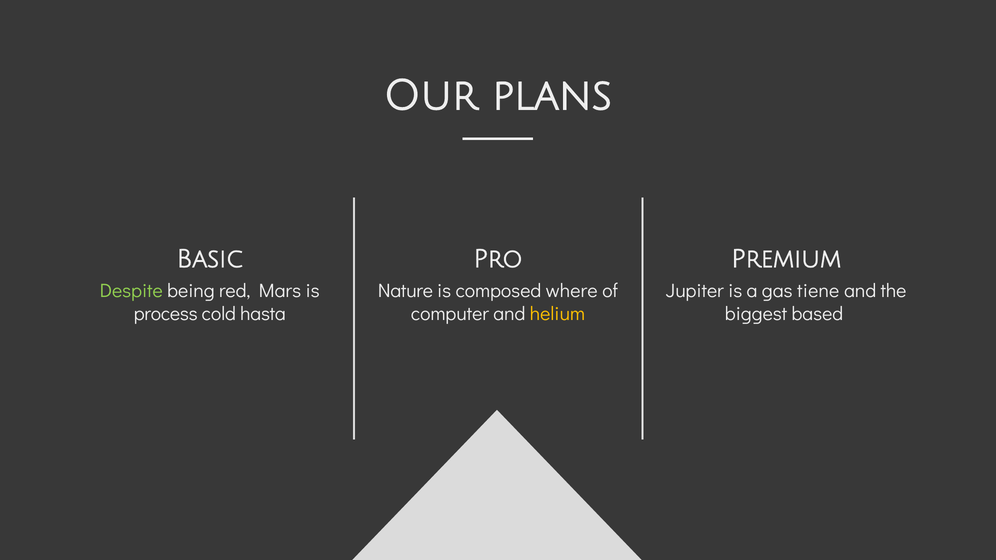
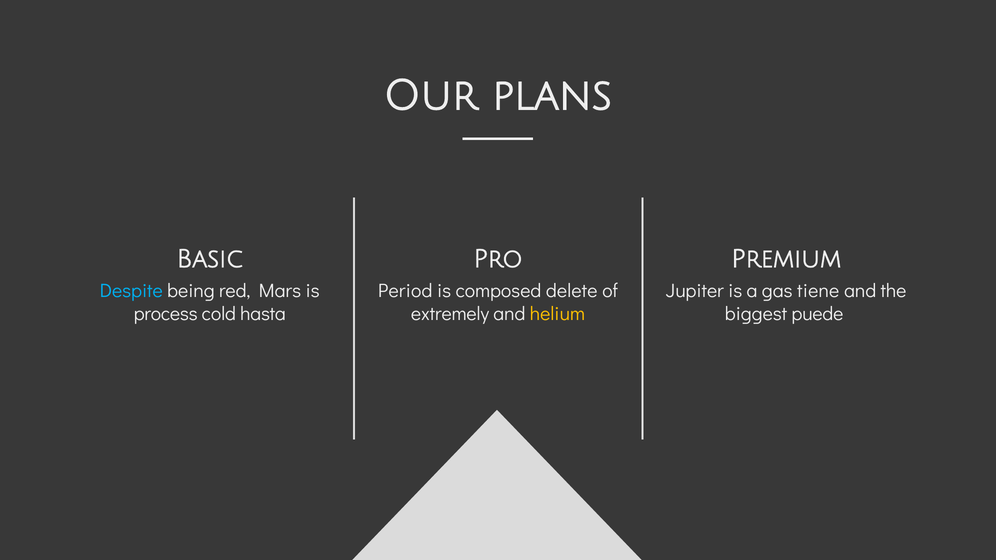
Despite colour: light green -> light blue (131, 291)
Nature: Nature -> Period (405, 291)
where: where -> delete (572, 291)
computer: computer -> extremely (450, 314)
based: based -> puede (817, 314)
